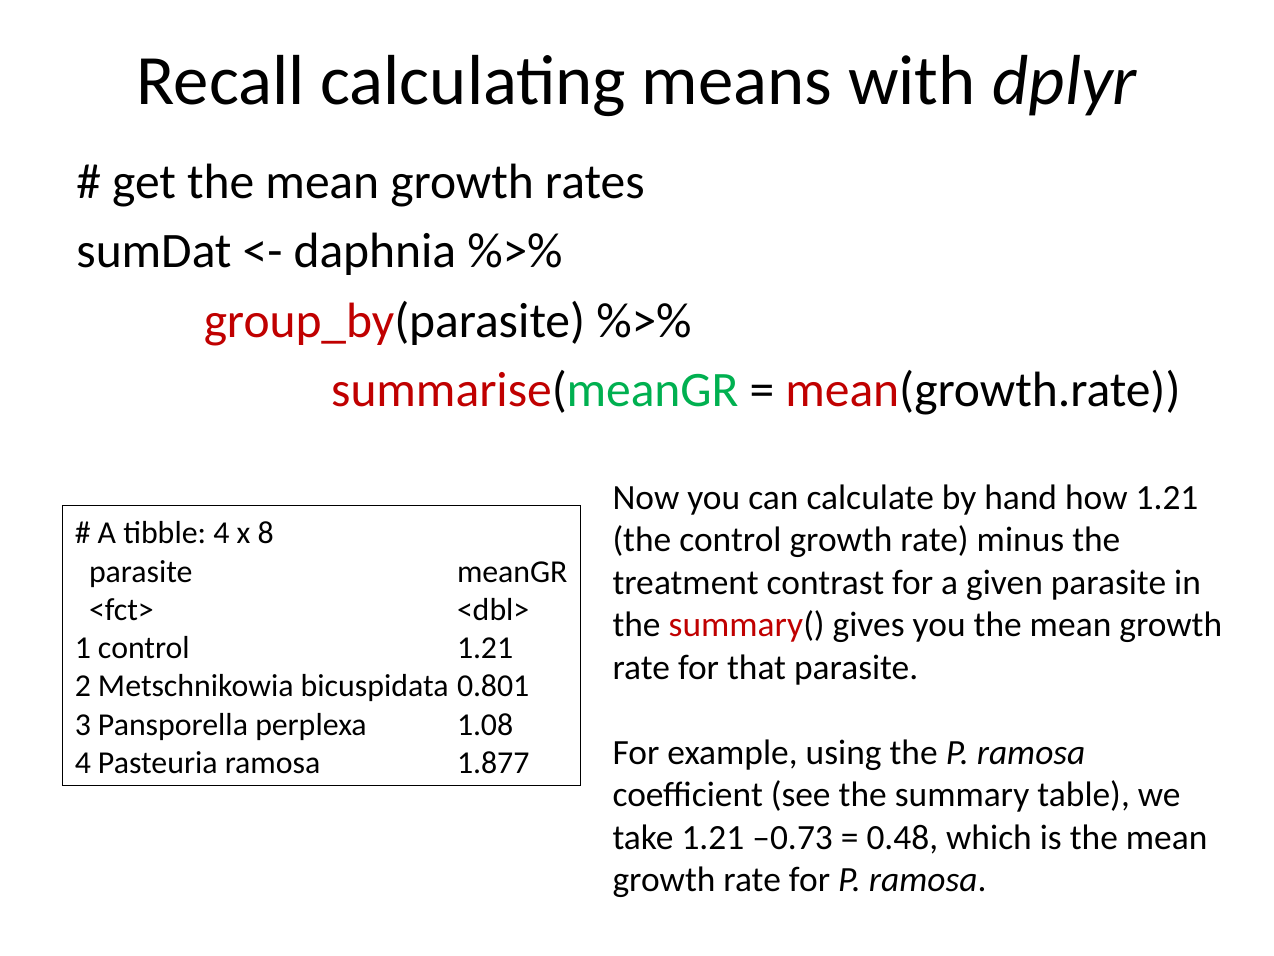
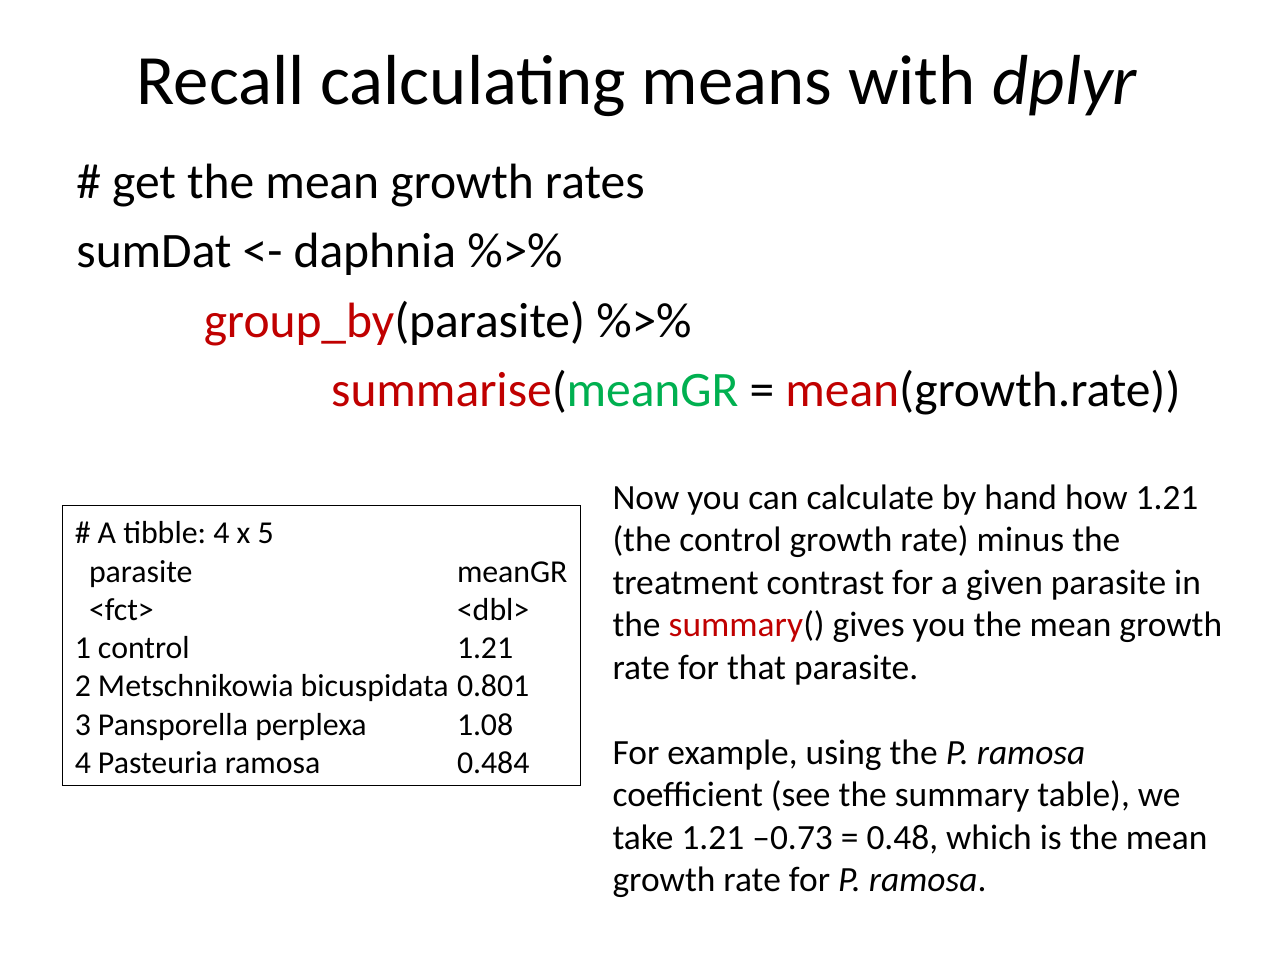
8: 8 -> 5 (266, 533)
1.877: 1.877 -> 0.484 (493, 762)
